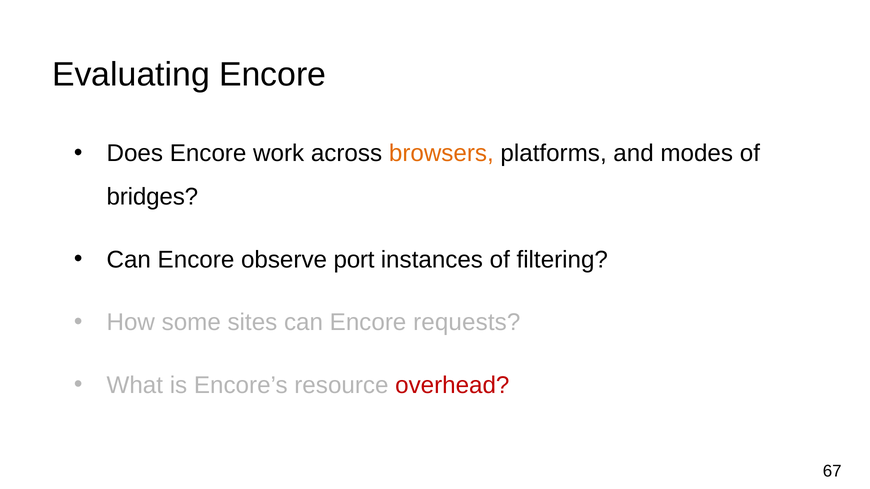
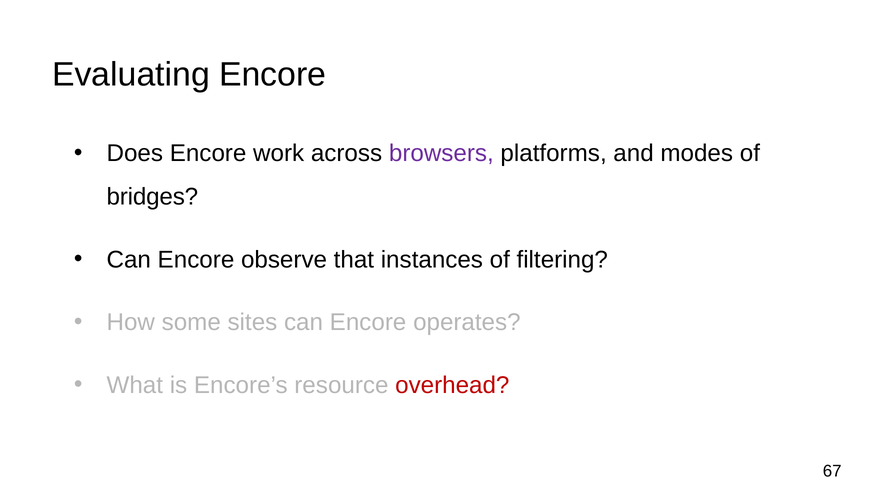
browsers colour: orange -> purple (441, 154)
port: port -> that (354, 260)
requests: requests -> operates (467, 323)
